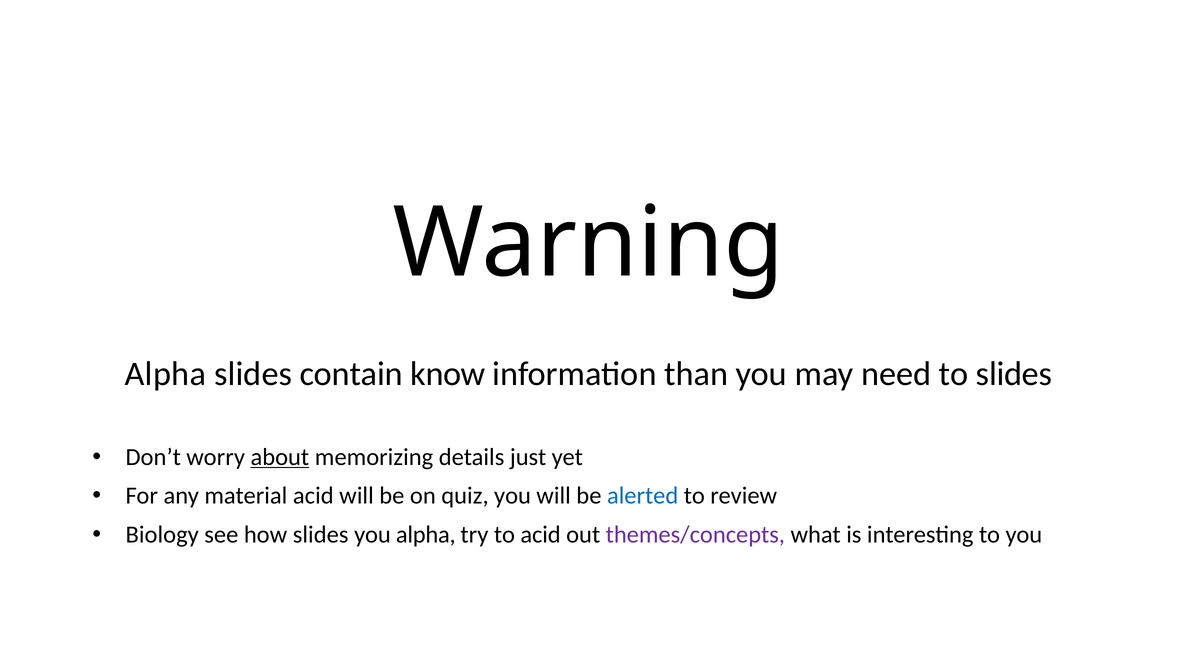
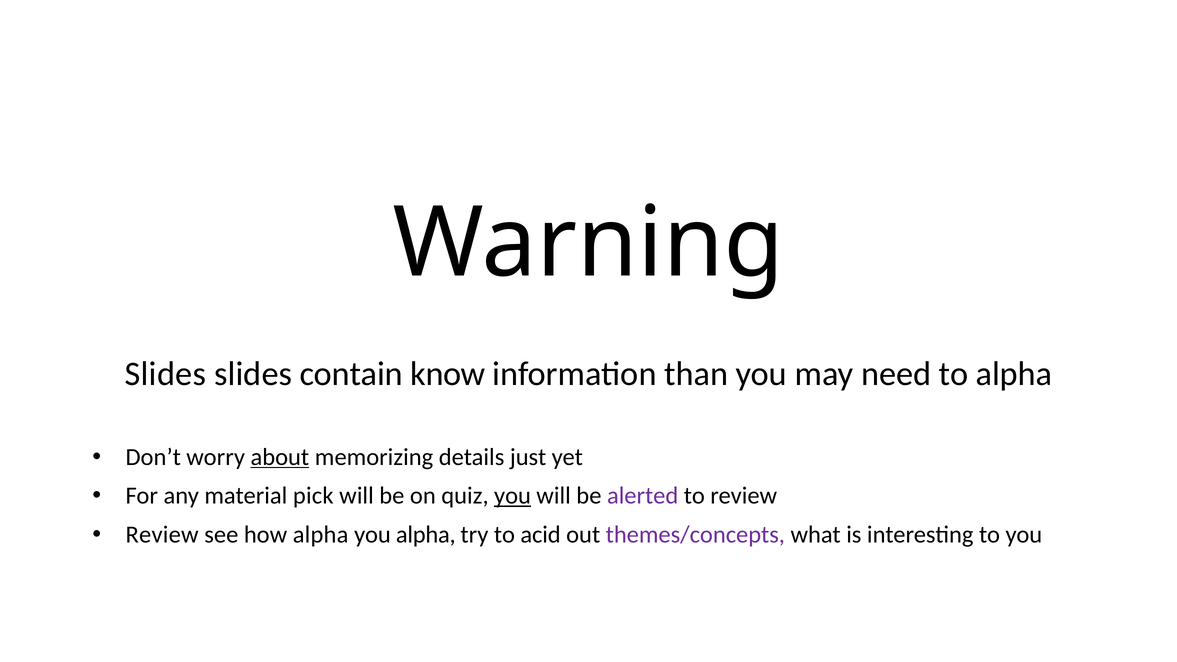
Alpha: Alpha -> Slides (165, 374)
to slides: slides -> alpha (1014, 374)
material acid: acid -> pick (313, 496)
you underline: none -> present (513, 496)
alerted colour: blue -> purple (643, 496)
Biology: Biology -> Review (162, 535)
how slides: slides -> alpha (321, 535)
